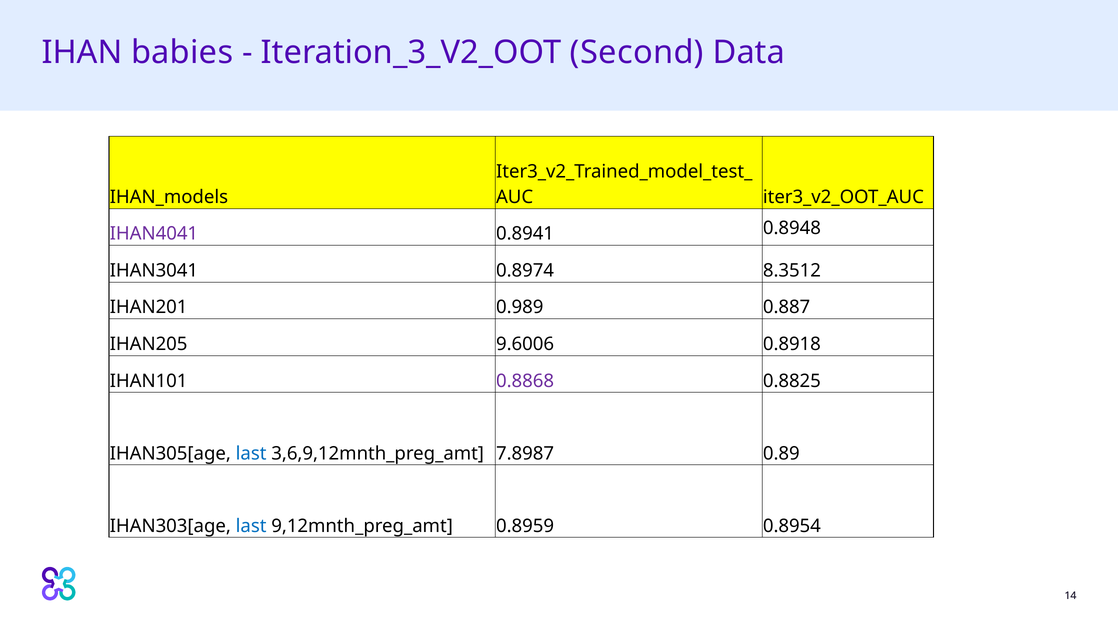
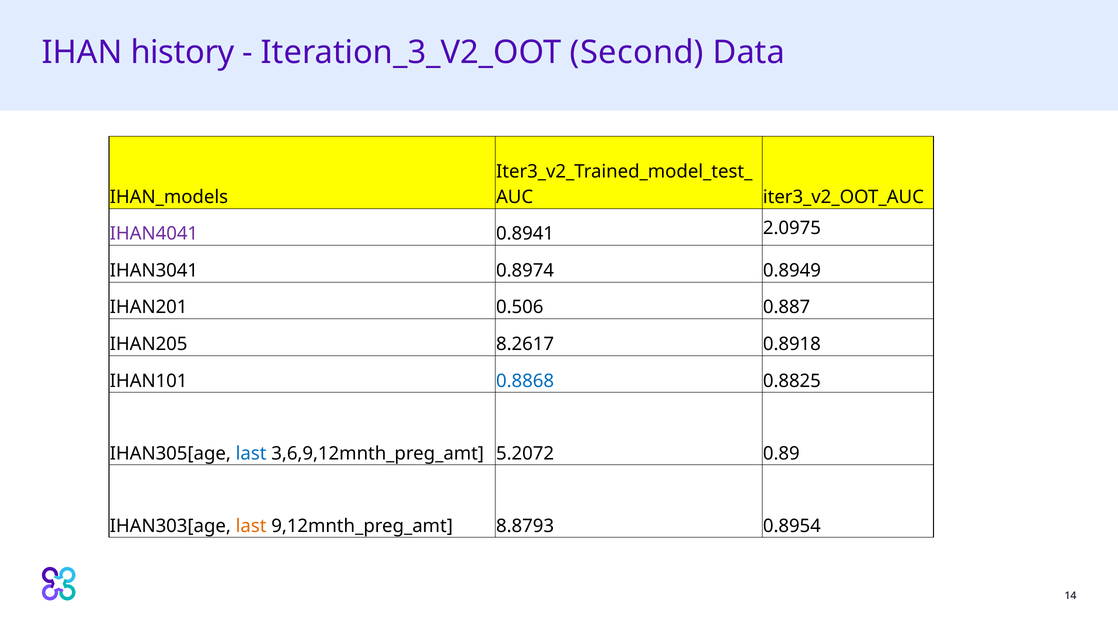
babies: babies -> history (182, 53)
0.8948: 0.8948 -> 2.0975 (792, 228)
8.3512: 8.3512 -> 0.8949 (792, 270)
0.989: 0.989 -> 0.506 (520, 307)
9.6006: 9.6006 -> 8.2617 (525, 344)
0.8868 colour: purple -> blue (525, 381)
7.8987: 7.8987 -> 5.2072 (525, 453)
last colour: blue -> orange (251, 526)
0.8959: 0.8959 -> 8.8793 (525, 526)
